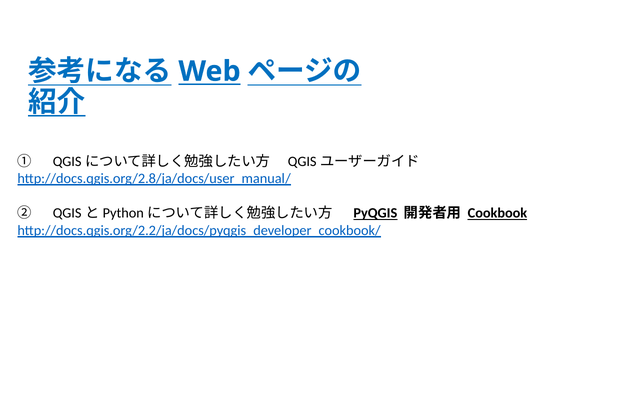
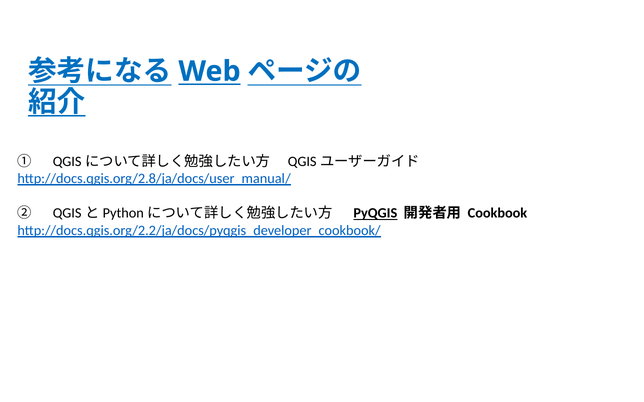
Cookbook underline: present -> none (497, 213)
